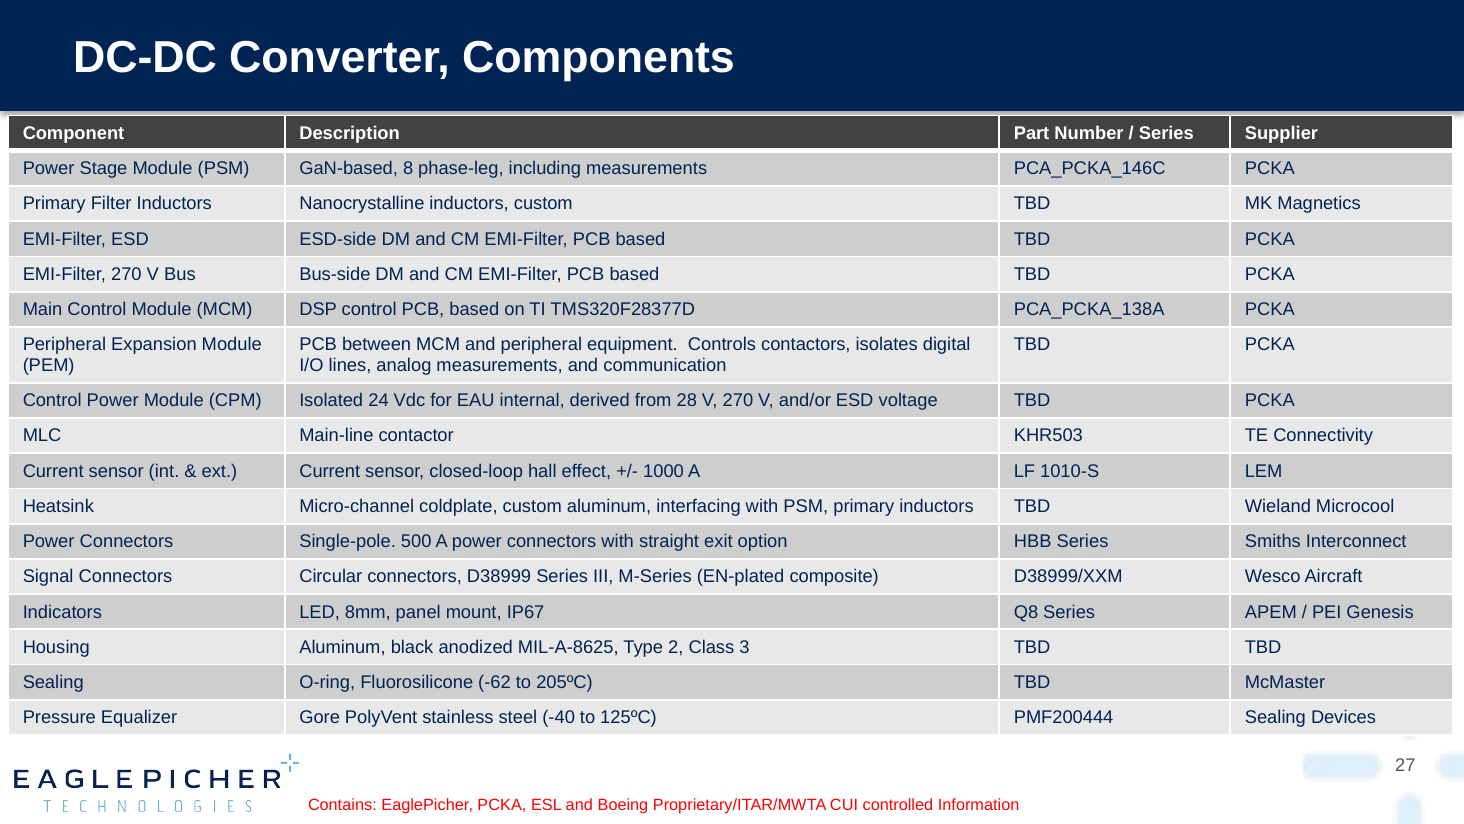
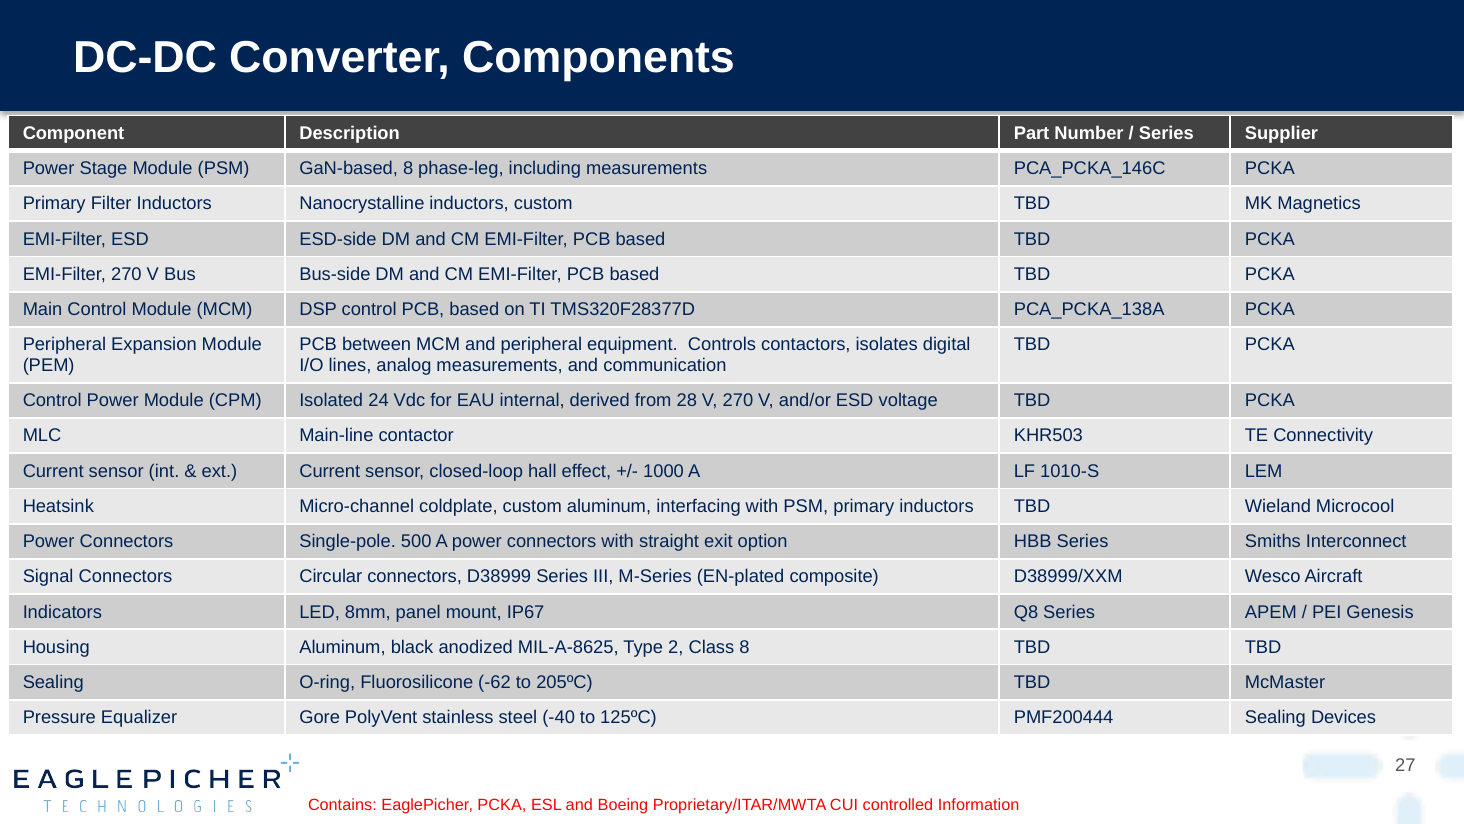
Class 3: 3 -> 8 (744, 647)
